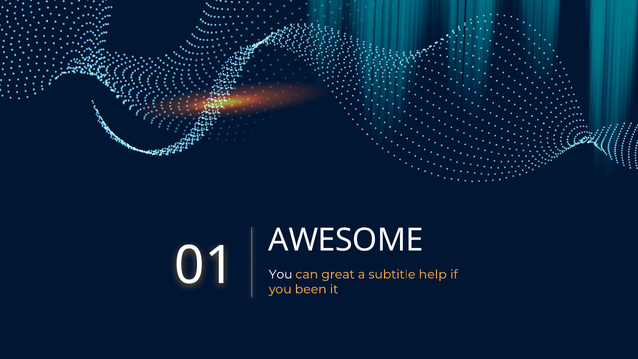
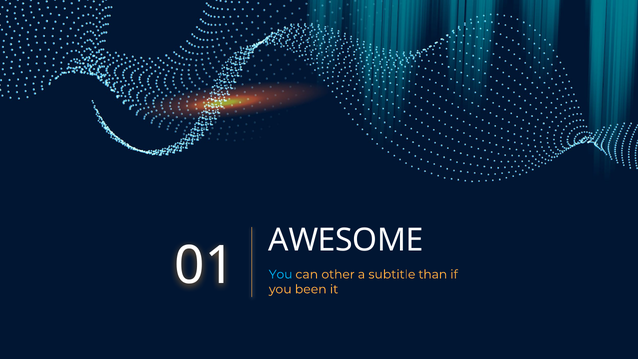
You colour: white -> light blue (281, 274)
great: great -> other (338, 274)
help: help -> than (433, 274)
